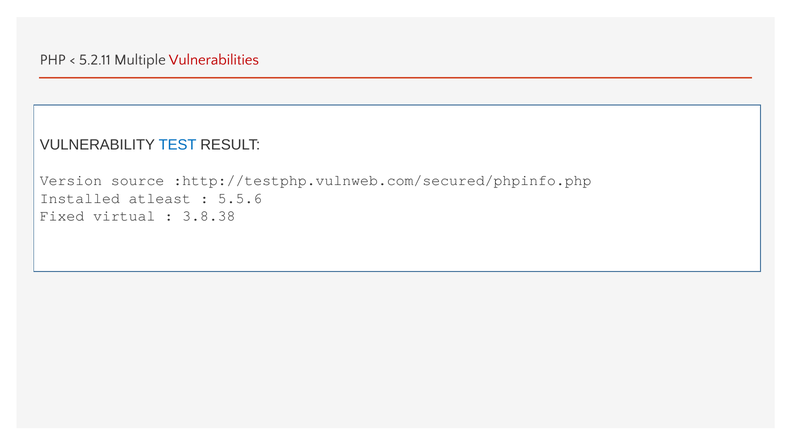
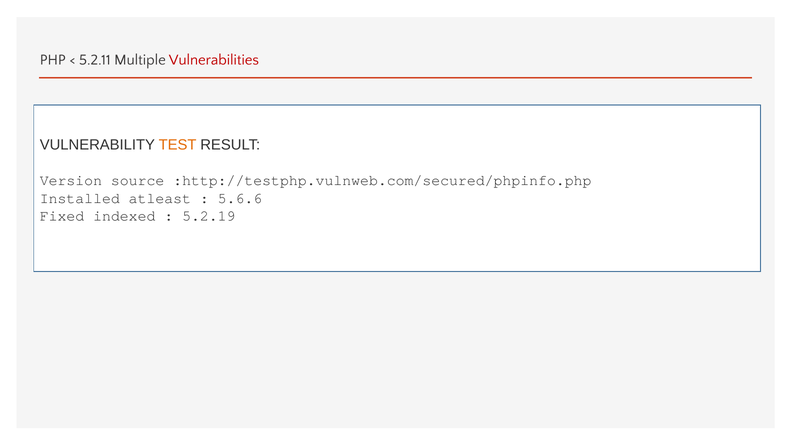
TEST colour: blue -> orange (178, 145)
5.5.6: 5.5.6 -> 5.6.6 (240, 198)
virtual: virtual -> indexed (124, 216)
3.8.38: 3.8.38 -> 5.2.19 (209, 216)
